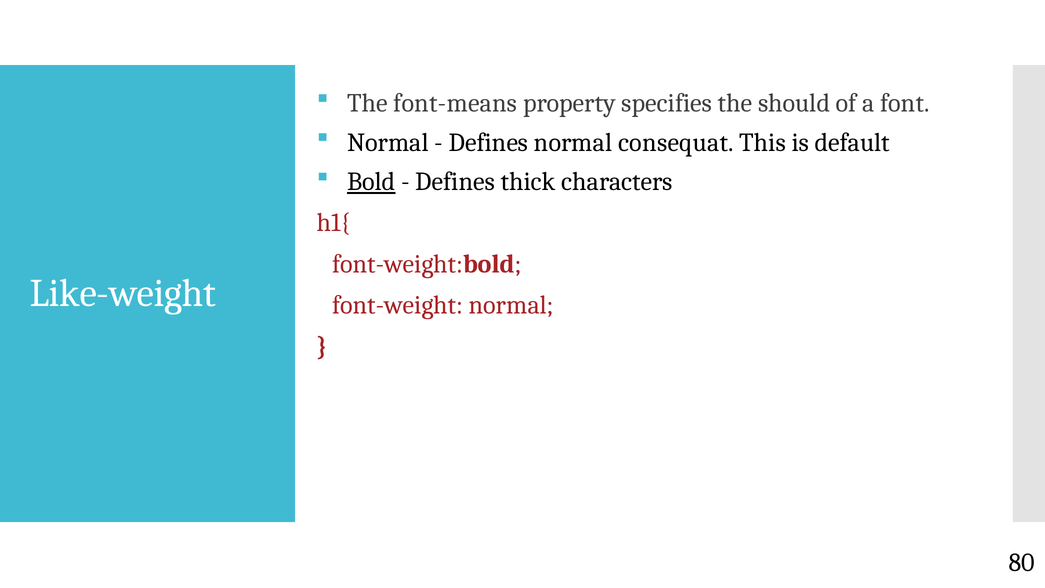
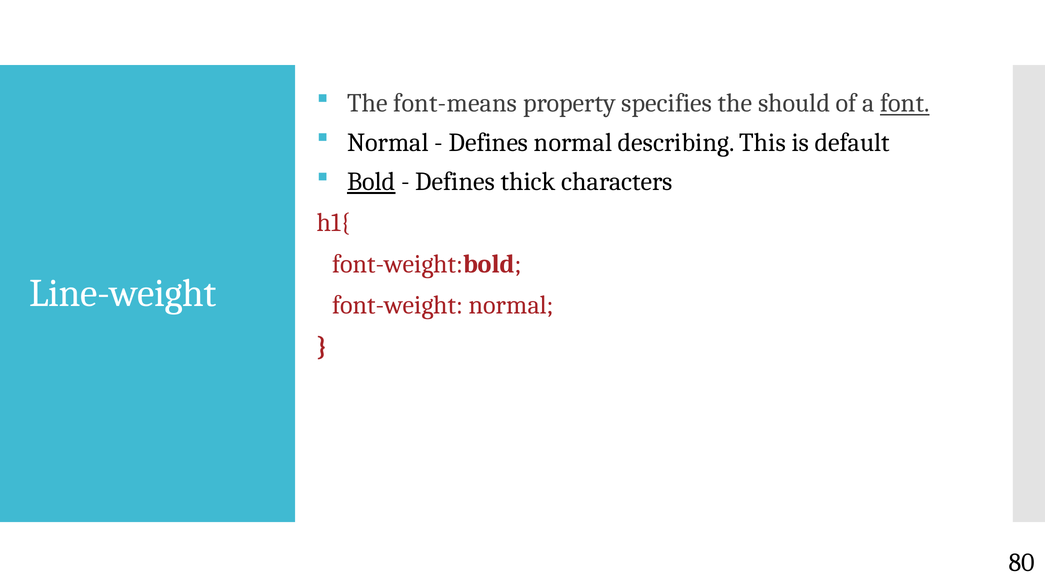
font underline: none -> present (905, 103)
consequat: consequat -> describing (676, 143)
Like-weight: Like-weight -> Line-weight (123, 293)
